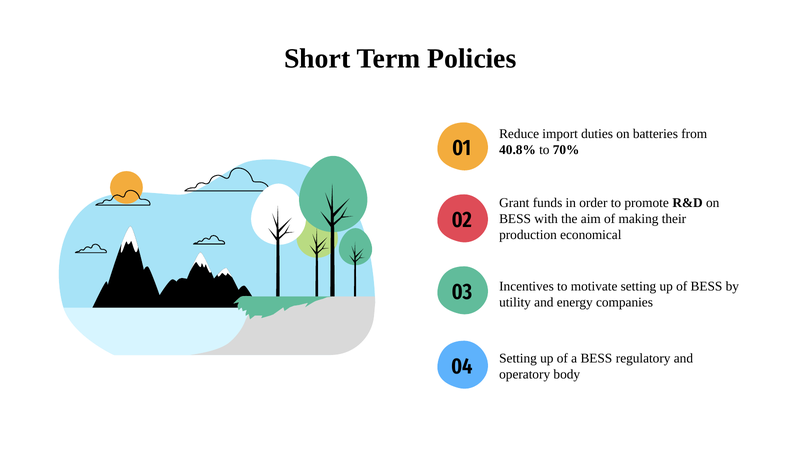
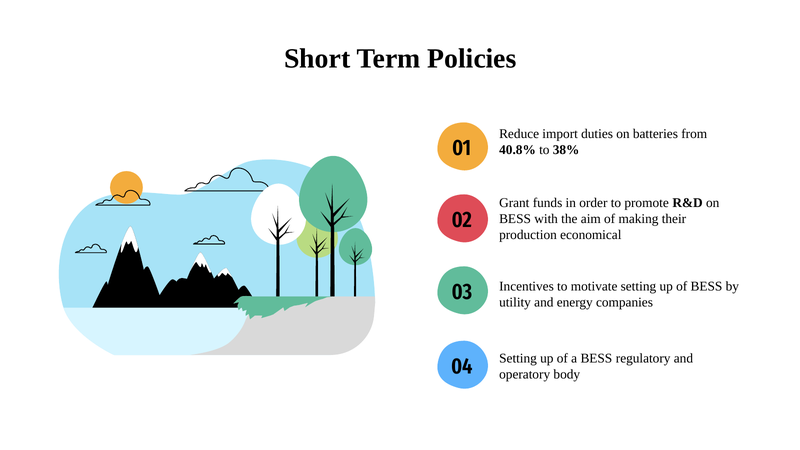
70%: 70% -> 38% (566, 150)
